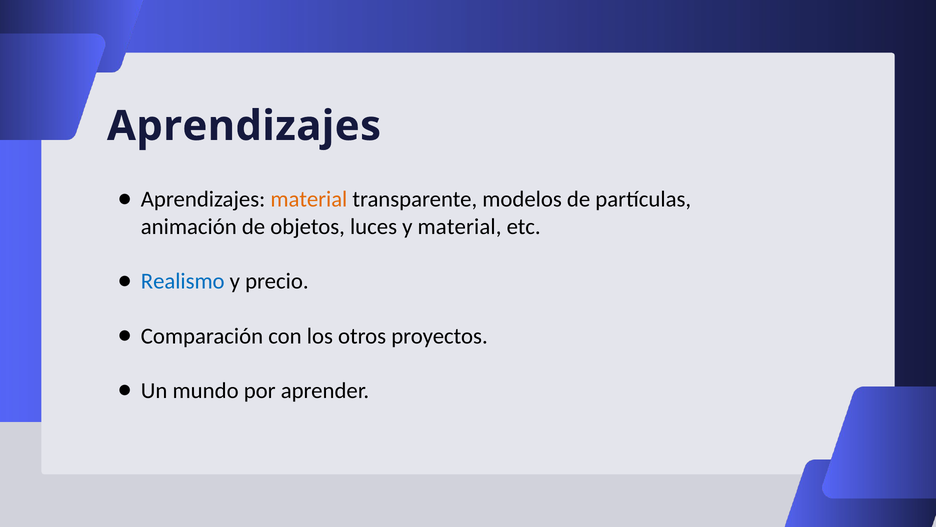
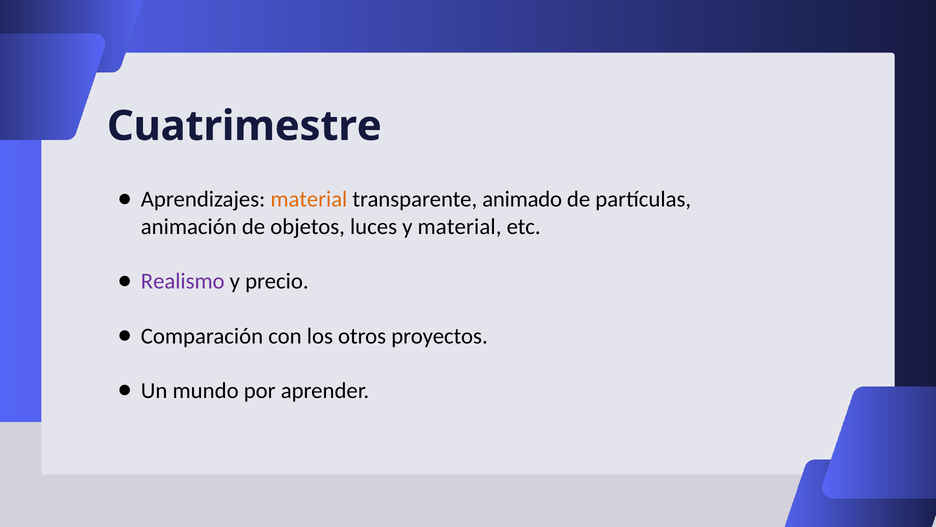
Aprendizajes: Aprendizajes -> Cuatrimestre (244, 126)
modelos: modelos -> animado (522, 199)
Realismo colour: blue -> purple (183, 281)
